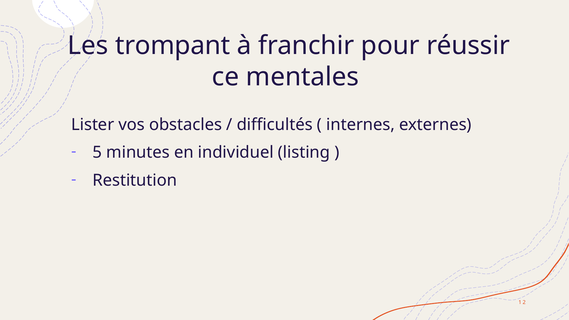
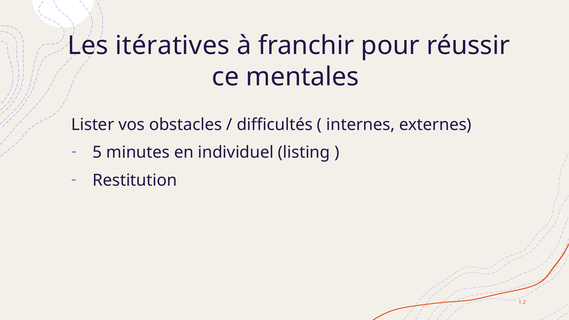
trompant: trompant -> itératives (172, 46)
